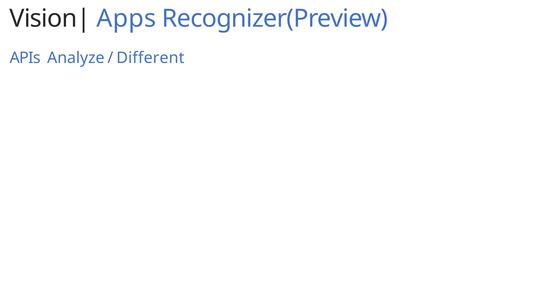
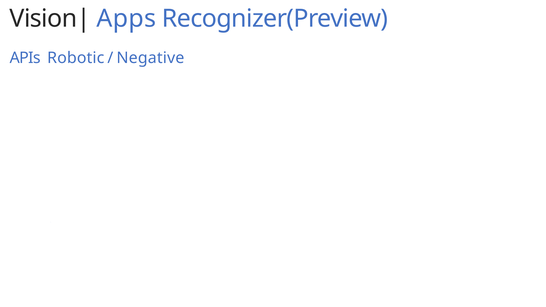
Analyze: Analyze -> Robotic (76, 58)
Different: Different -> Negative (150, 58)
